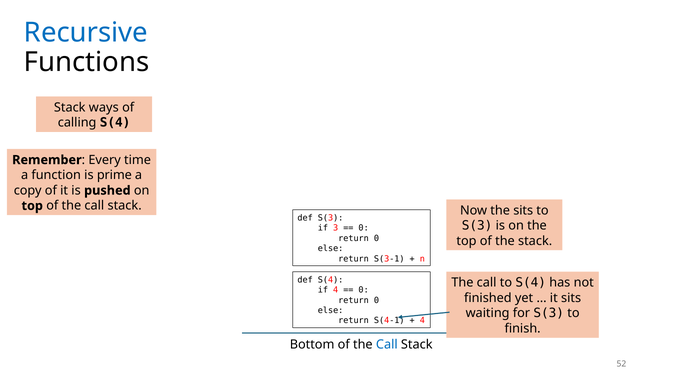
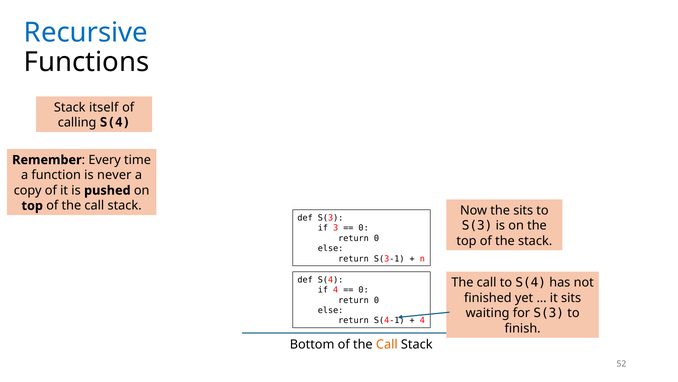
ways: ways -> itself (104, 107)
prime: prime -> never (114, 175)
Call colour: blue -> orange (387, 344)
